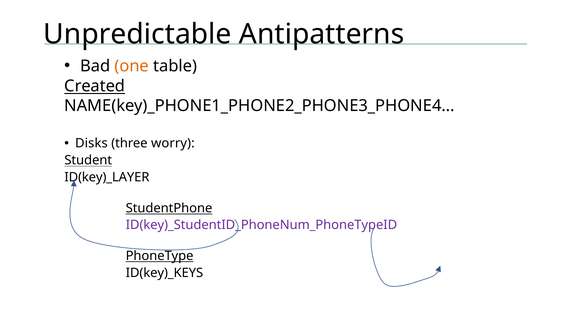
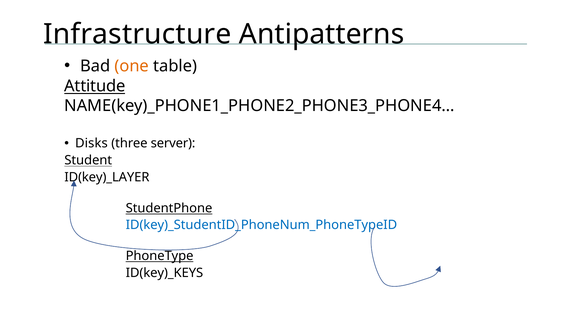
Unpredictable: Unpredictable -> Infrastructure (137, 34)
Created: Created -> Attitude (95, 86)
worry: worry -> server (173, 144)
ID(key)_StudentID_PhoneNum_PhoneTypeID colour: purple -> blue (261, 225)
